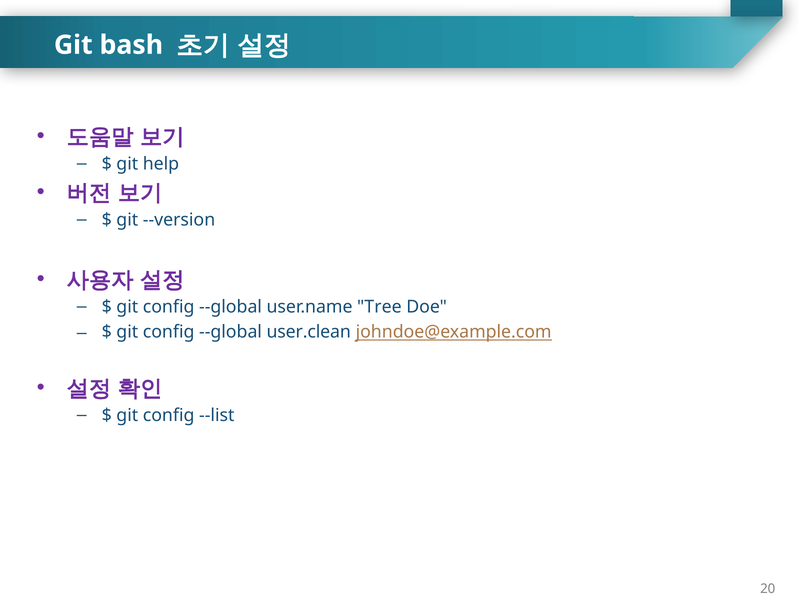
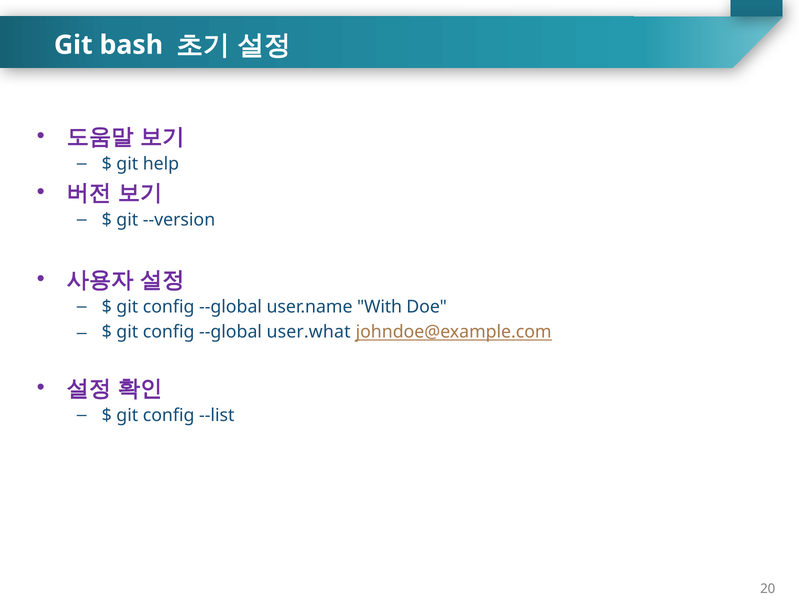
Tree: Tree -> With (379, 307)
user.clean: user.clean -> user.what (309, 332)
